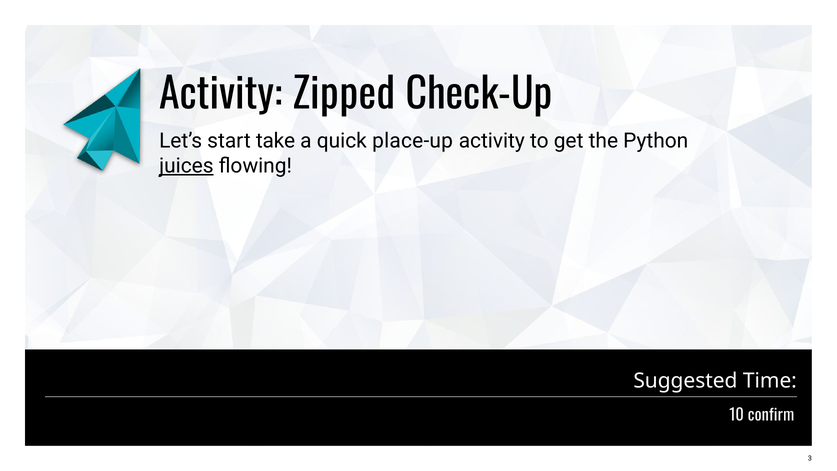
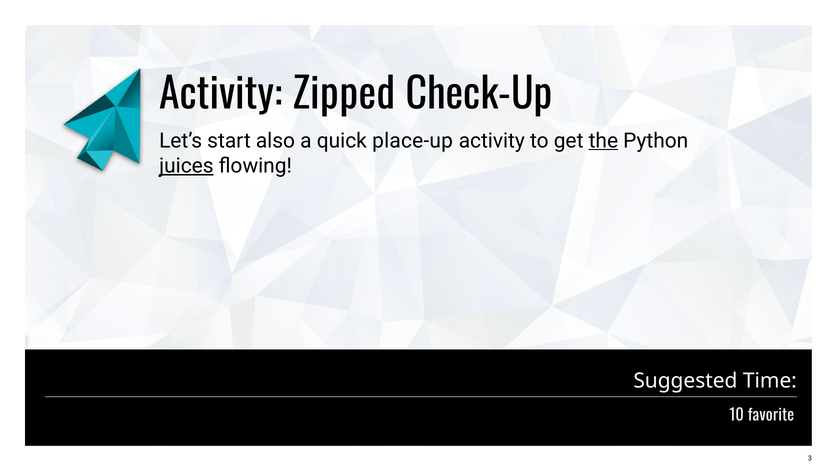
take: take -> also (275, 141)
the underline: none -> present (603, 141)
confirm: confirm -> favorite (771, 415)
